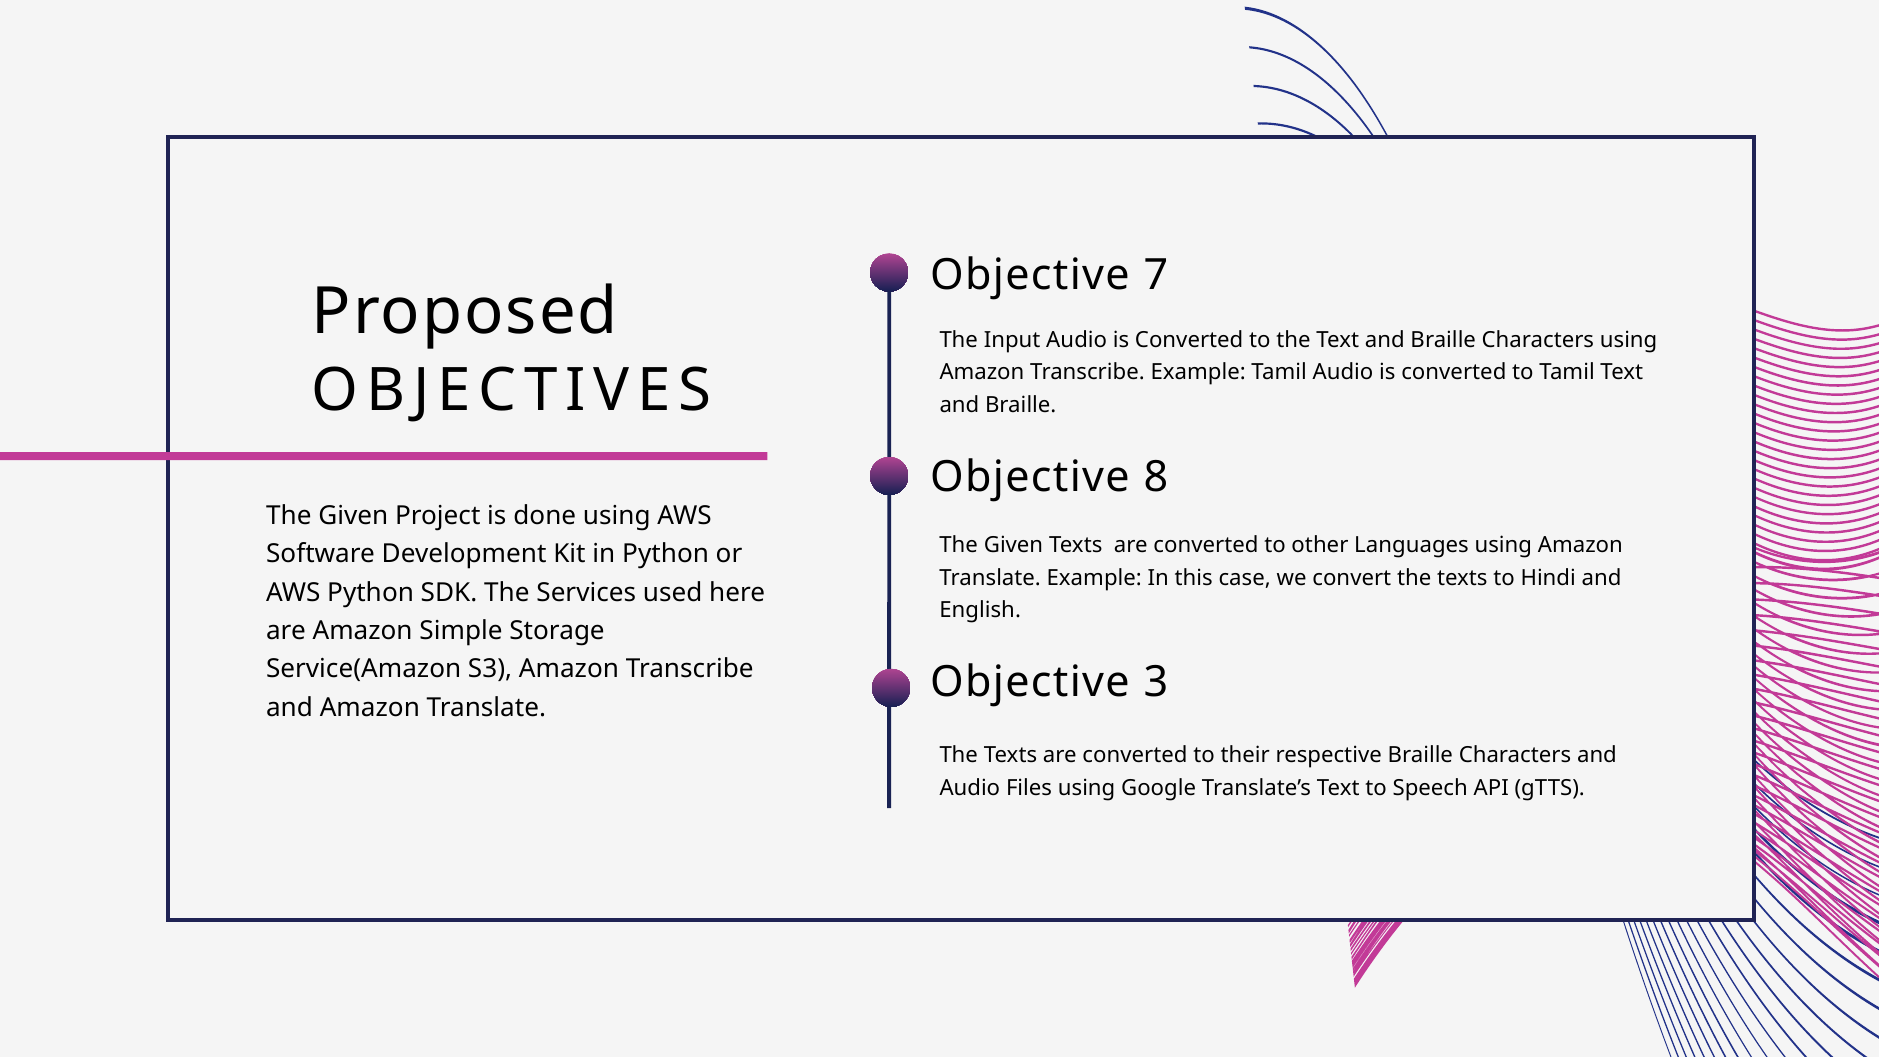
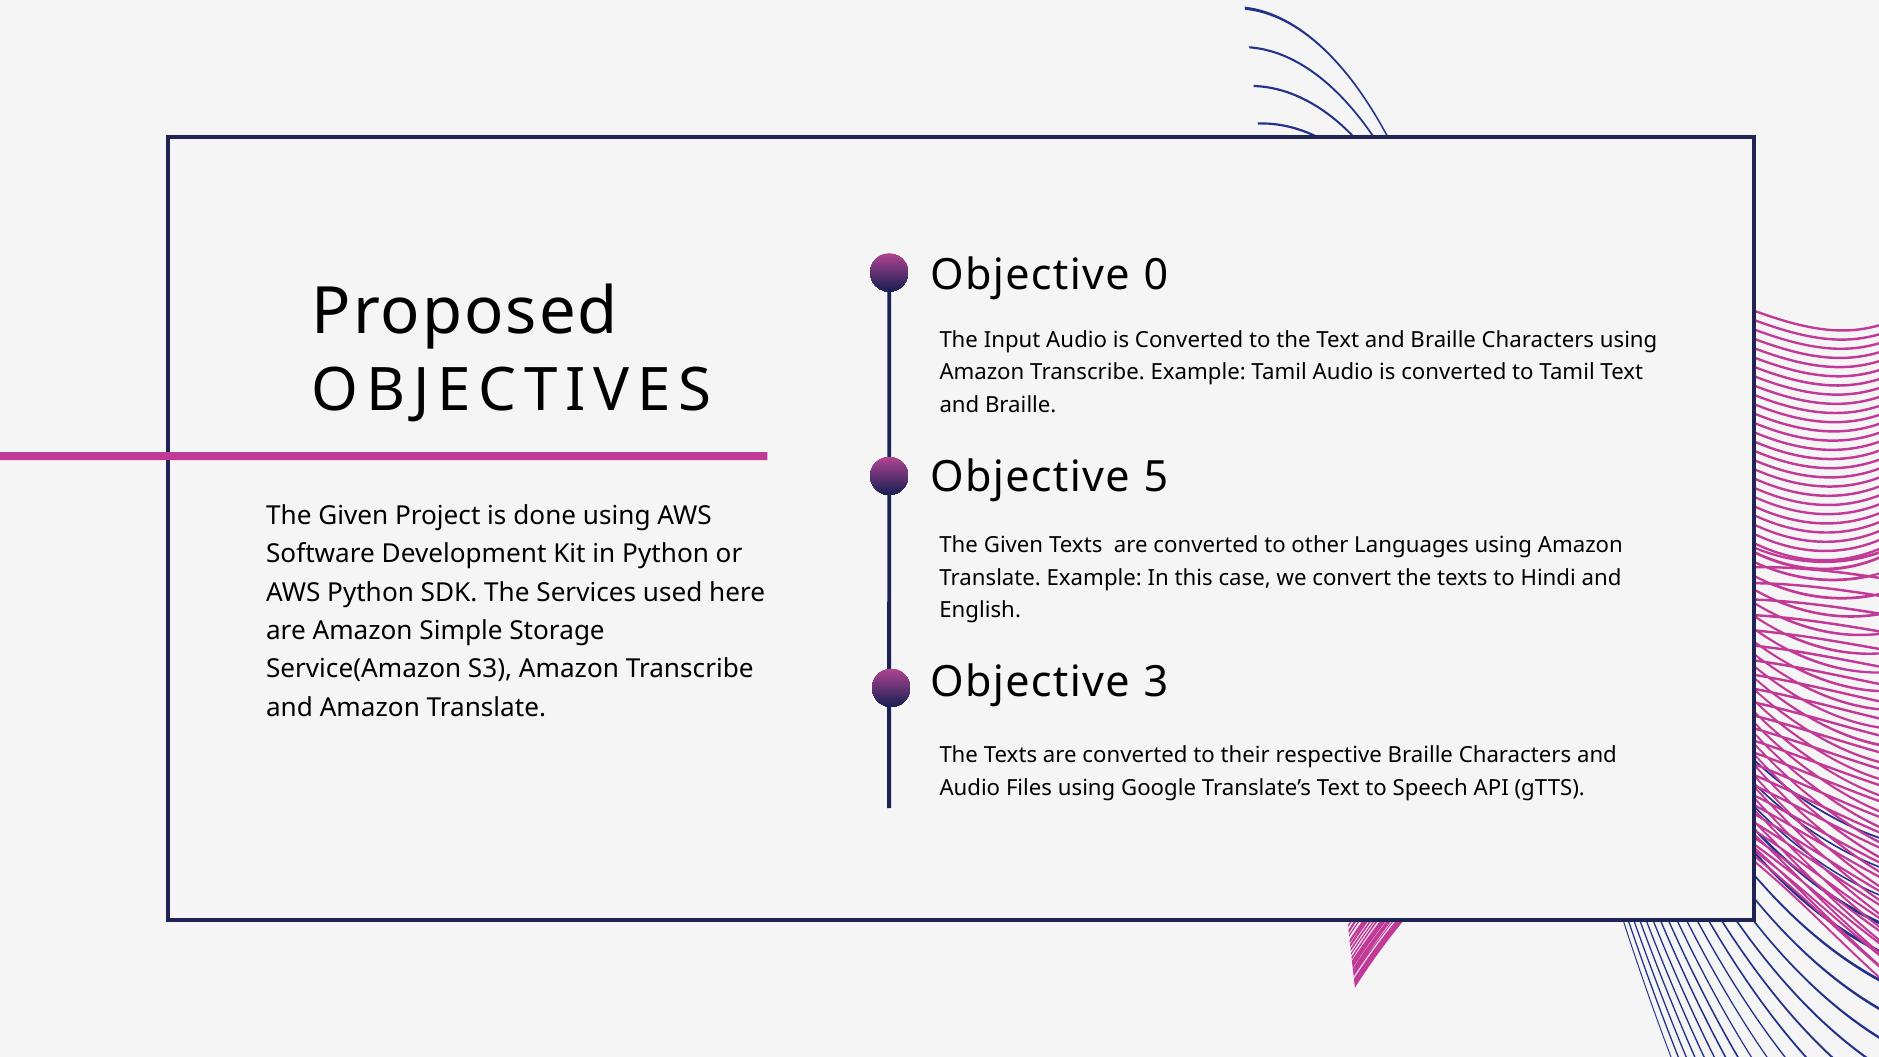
7: 7 -> 0 (1156, 275)
8: 8 -> 5 (1156, 477)
